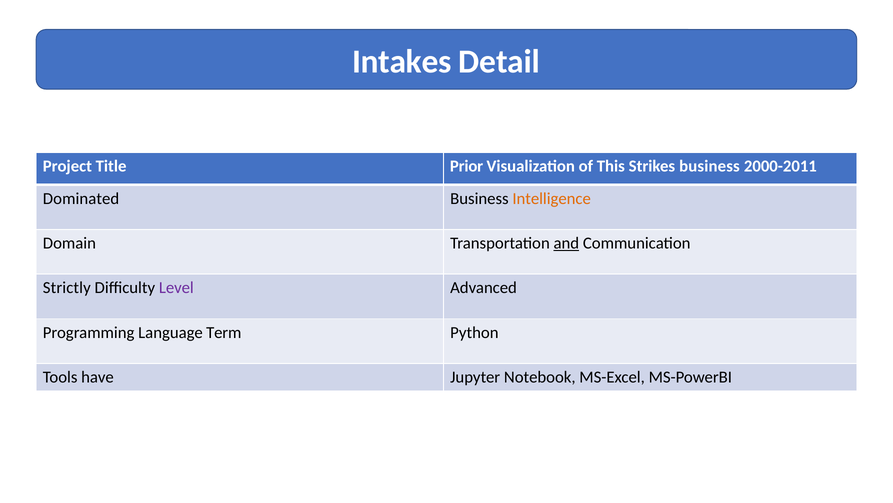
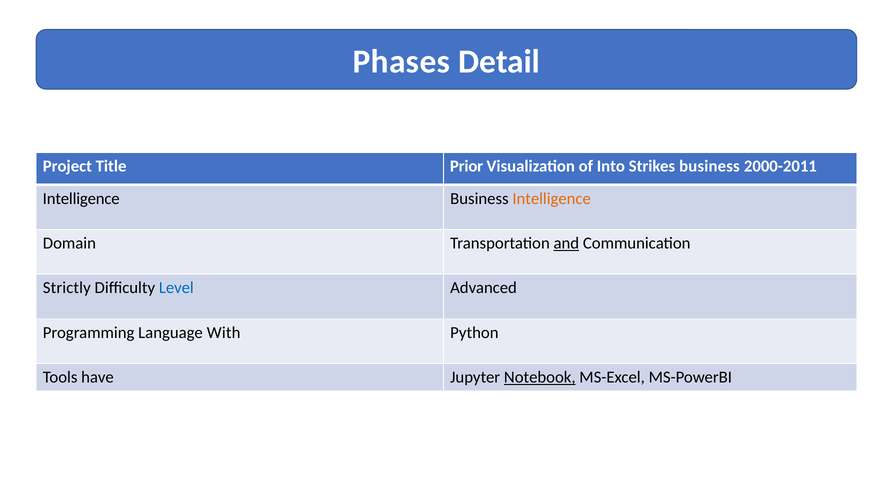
Intakes: Intakes -> Phases (401, 62)
This: This -> Into (611, 166)
Dominated: Dominated -> Intelligence (81, 198)
Level colour: purple -> blue (176, 288)
Term: Term -> With (224, 332)
Notebook underline: none -> present (540, 377)
